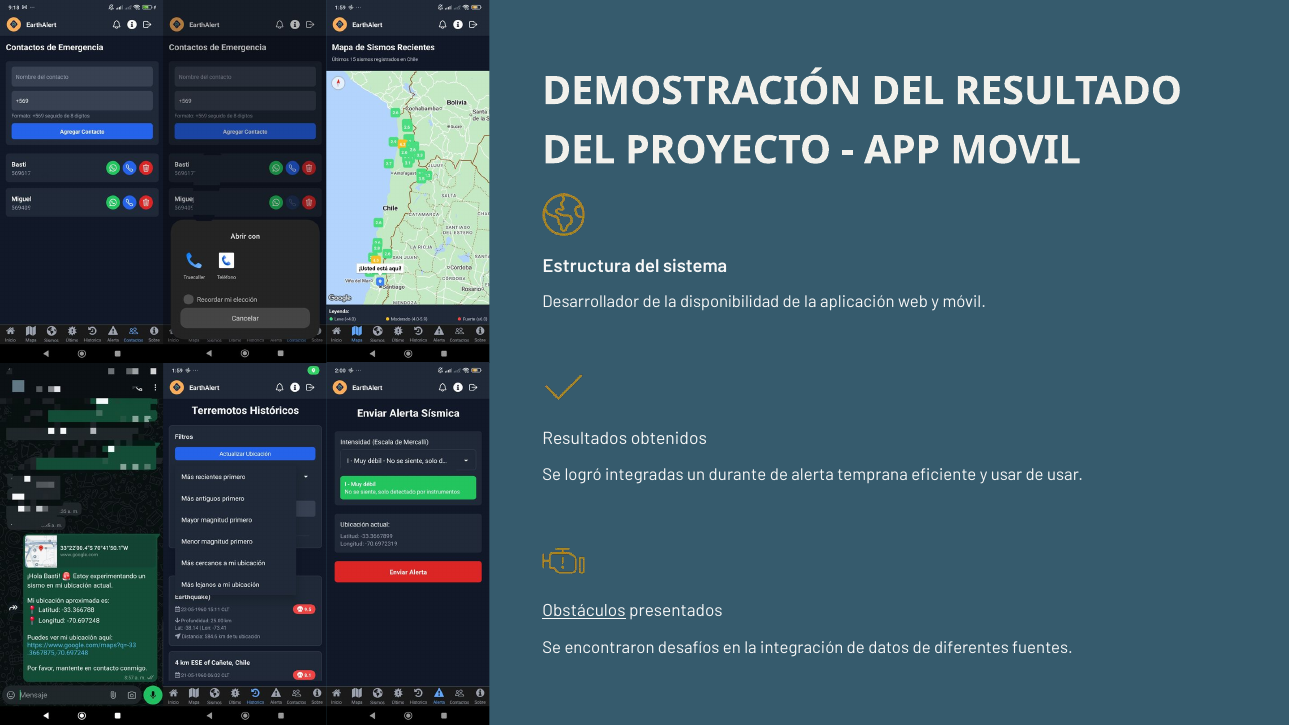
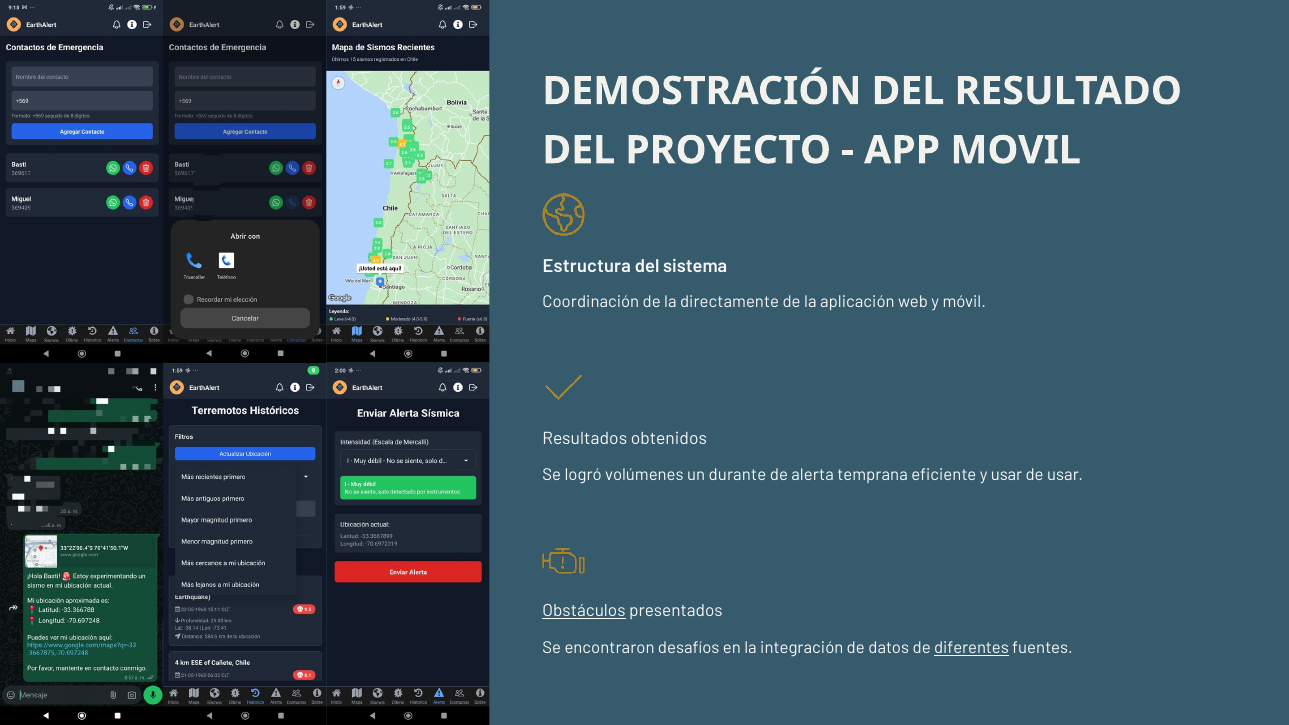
Desarrollador: Desarrollador -> Coordinación (591, 302)
disponibilidad: disponibilidad -> directamente (730, 302)
integradas: integradas -> volúmenes (644, 475)
diferentes underline: none -> present (972, 648)
